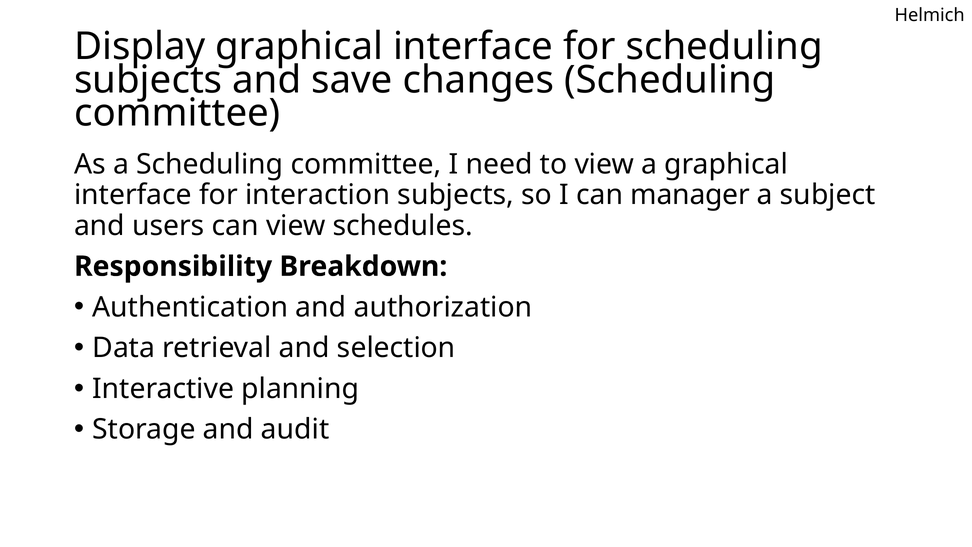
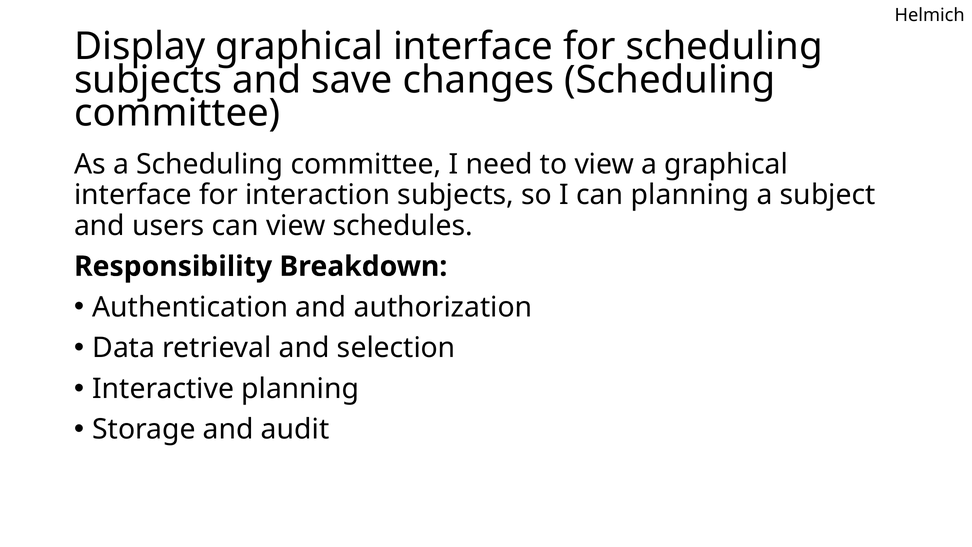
can manager: manager -> planning (690, 195)
